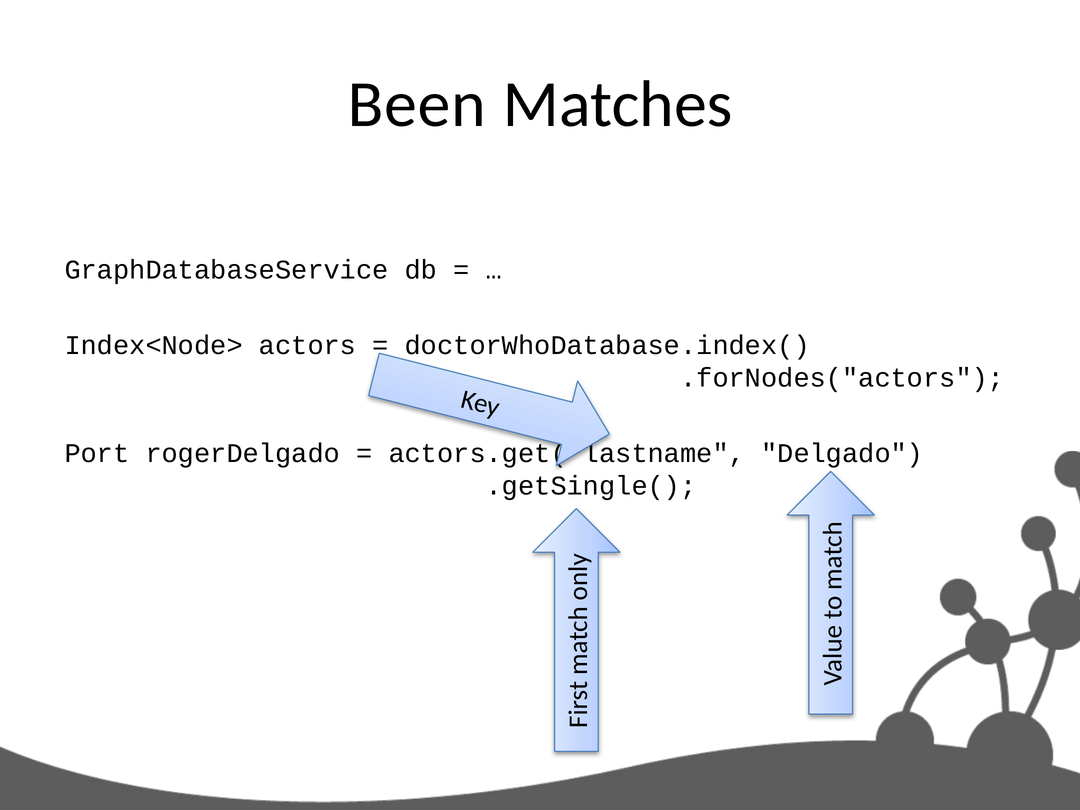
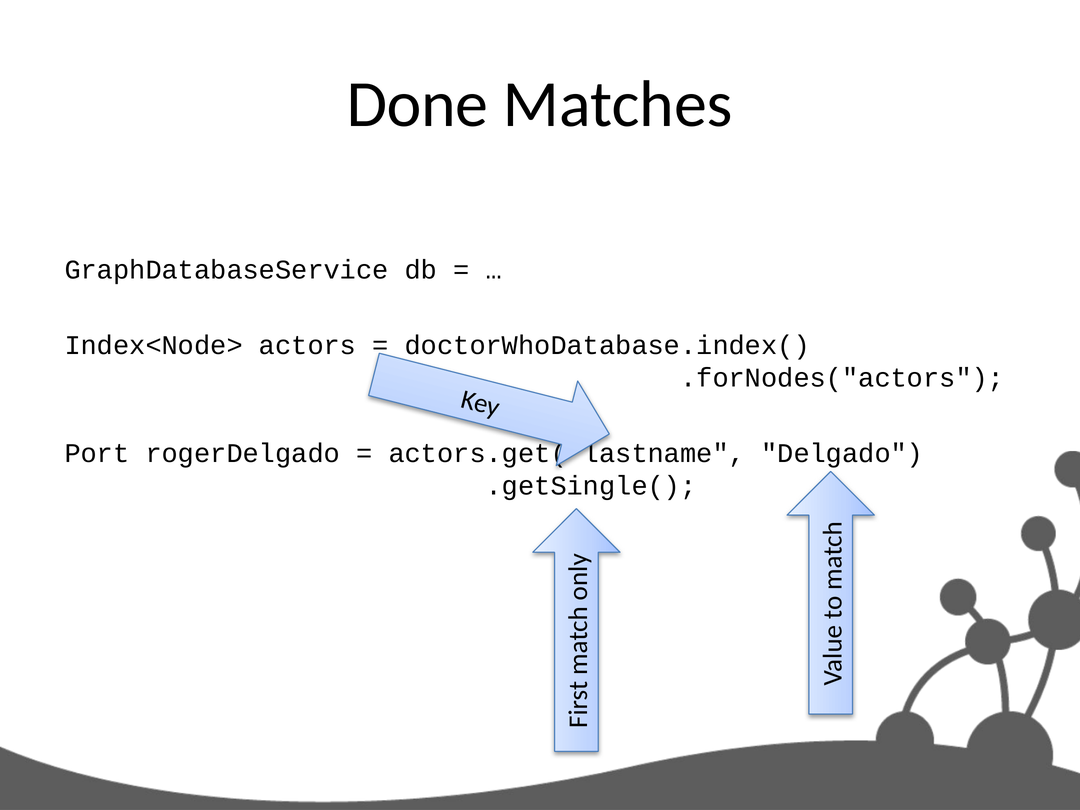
Been: Been -> Done (417, 105)
